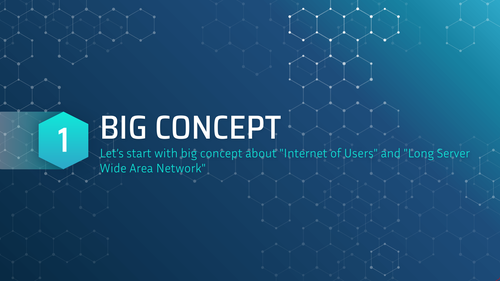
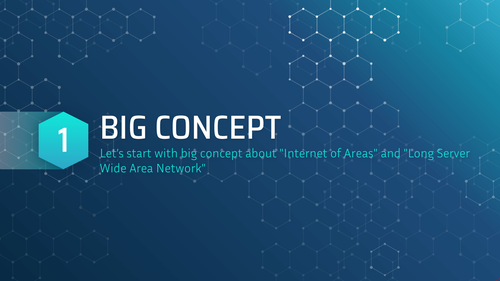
Users: Users -> Areas (361, 154)
